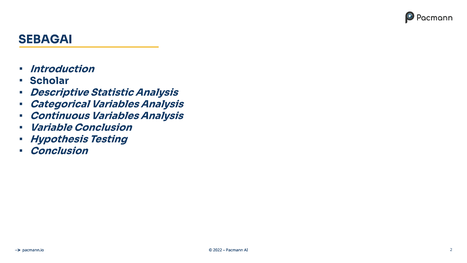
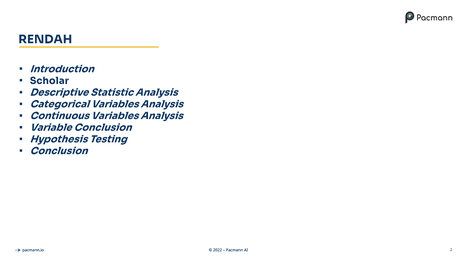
SEBAGAI: SEBAGAI -> RENDAH (45, 39)
